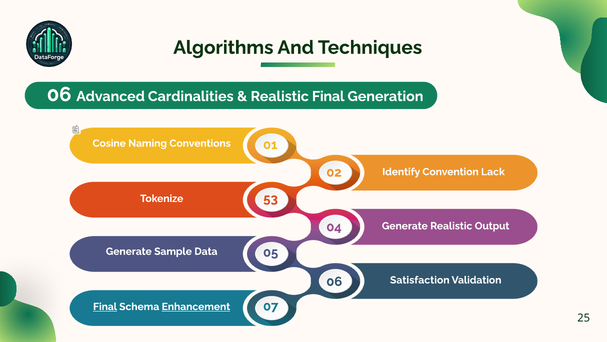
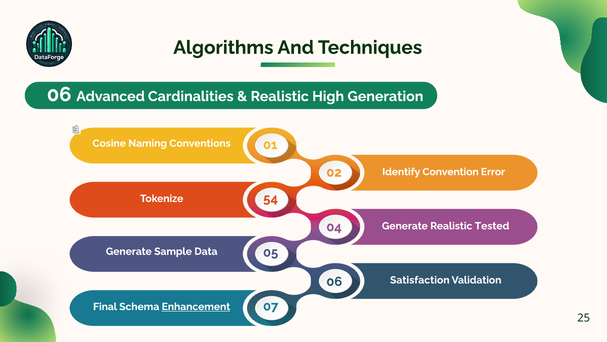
Realistic Final: Final -> High (328, 96)
Lack: Lack -> Error (493, 172)
53: 53 -> 54 (271, 199)
Output: Output -> Tested (492, 226)
Final underline: present -> none (105, 307)
